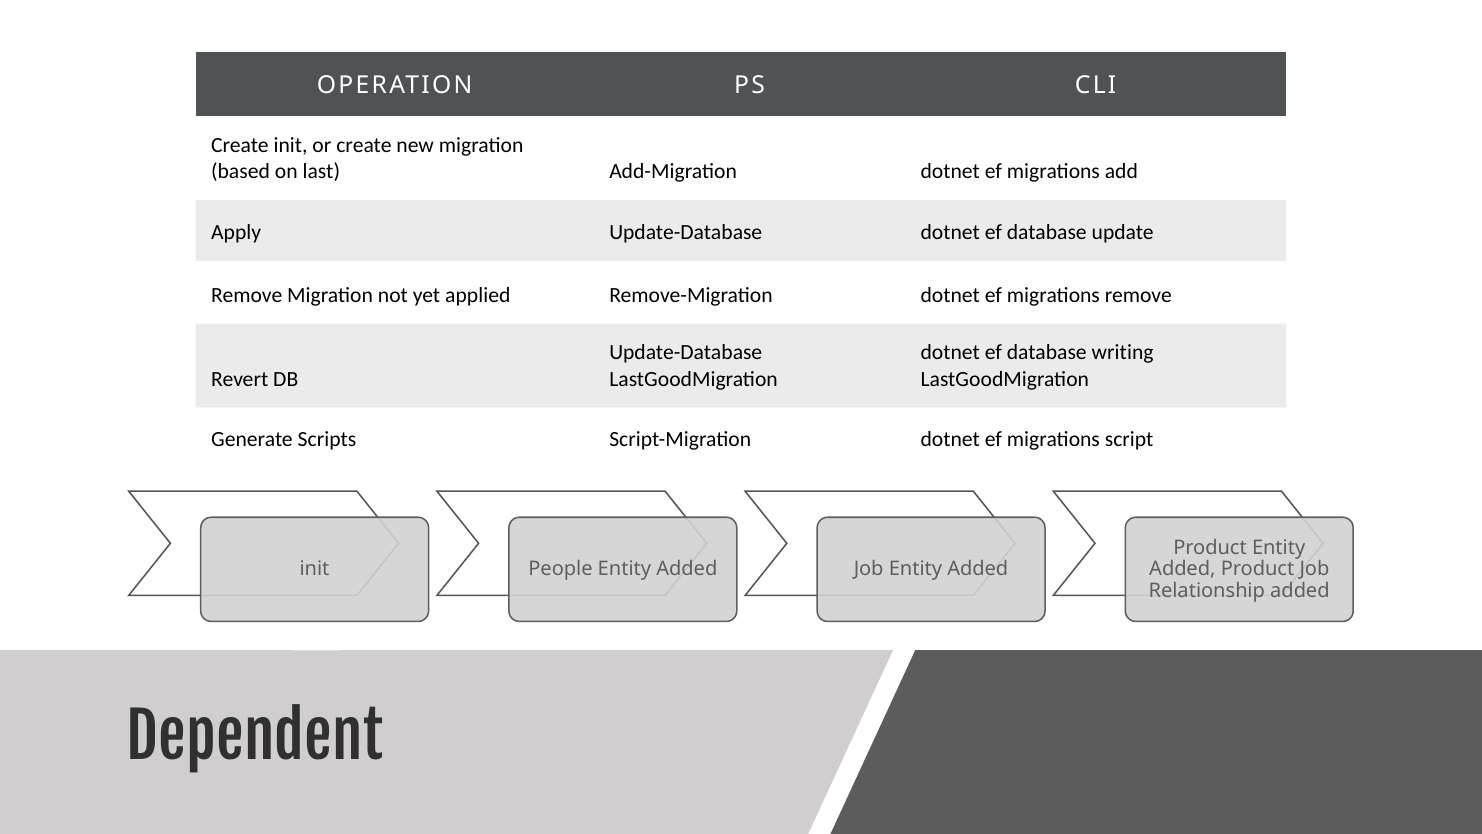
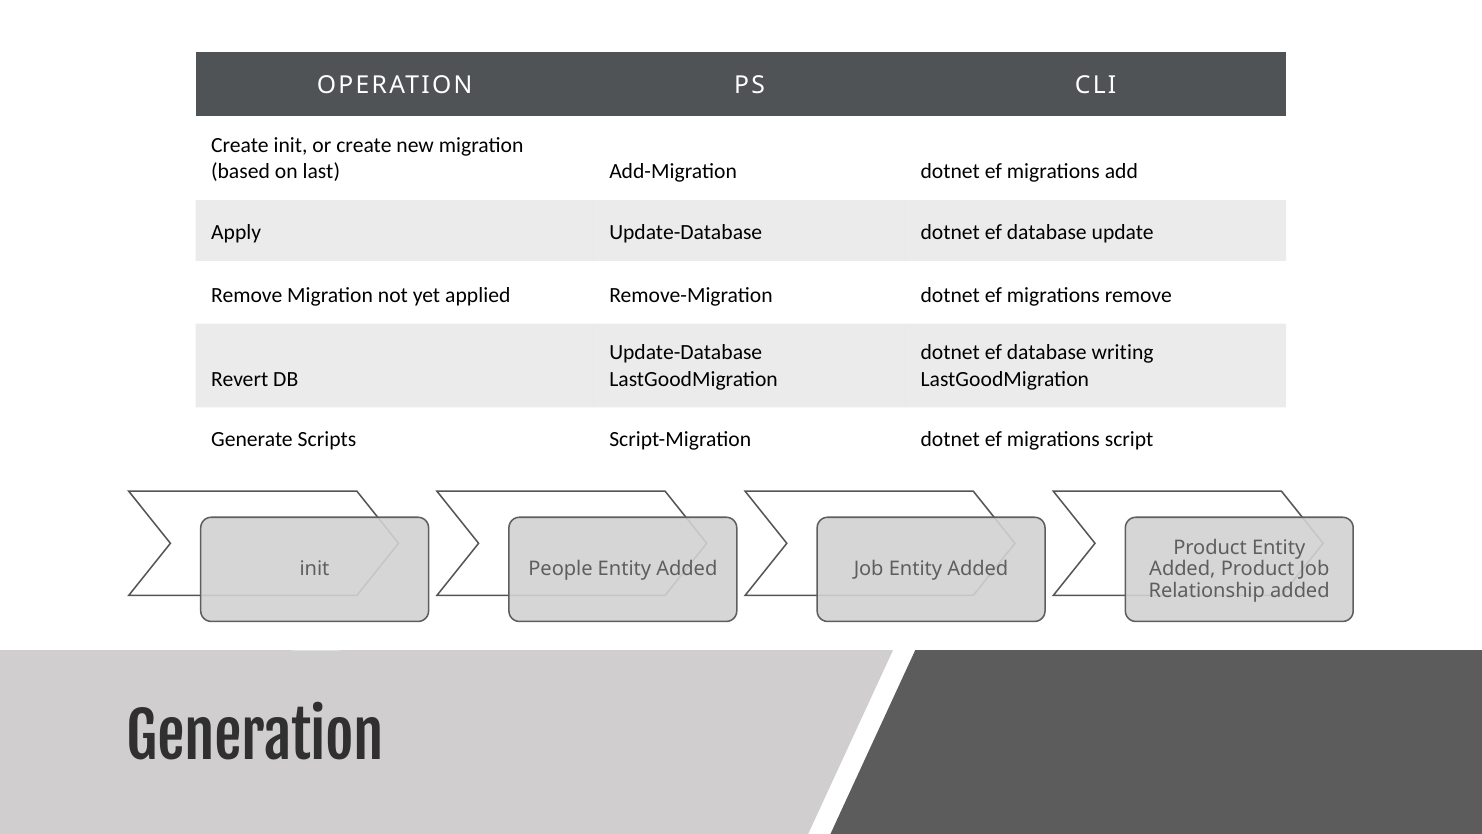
Dependent: Dependent -> Generation (255, 738)
